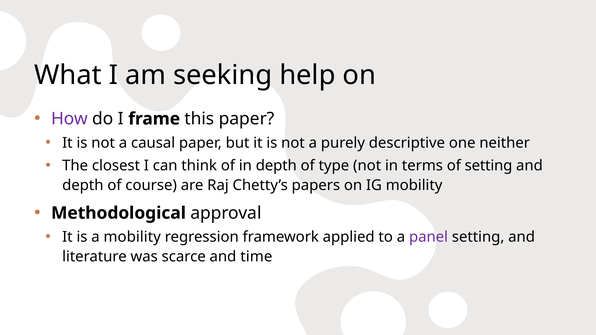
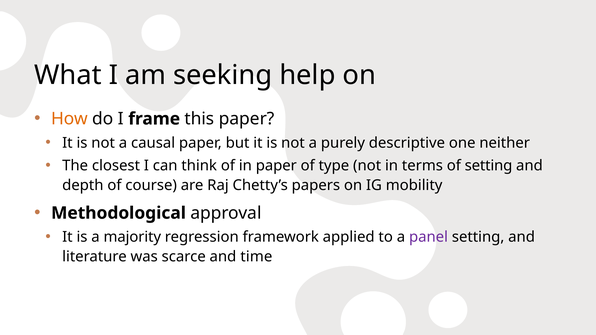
How colour: purple -> orange (69, 119)
in depth: depth -> paper (276, 166)
a mobility: mobility -> majority (132, 237)
